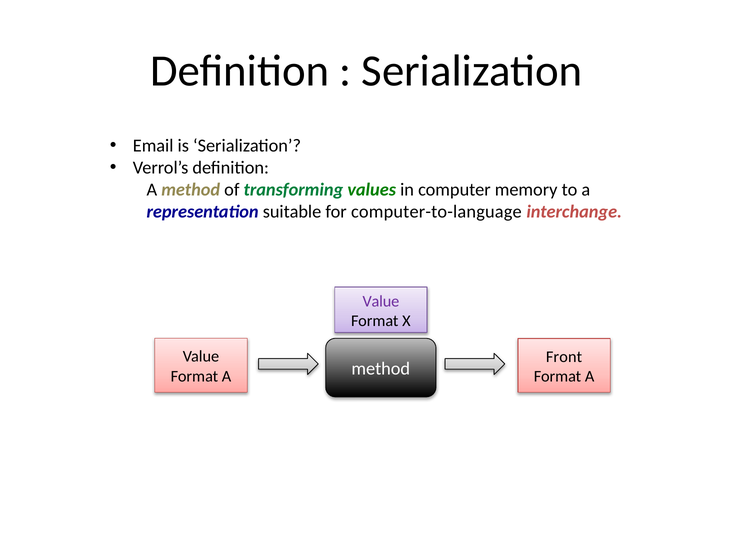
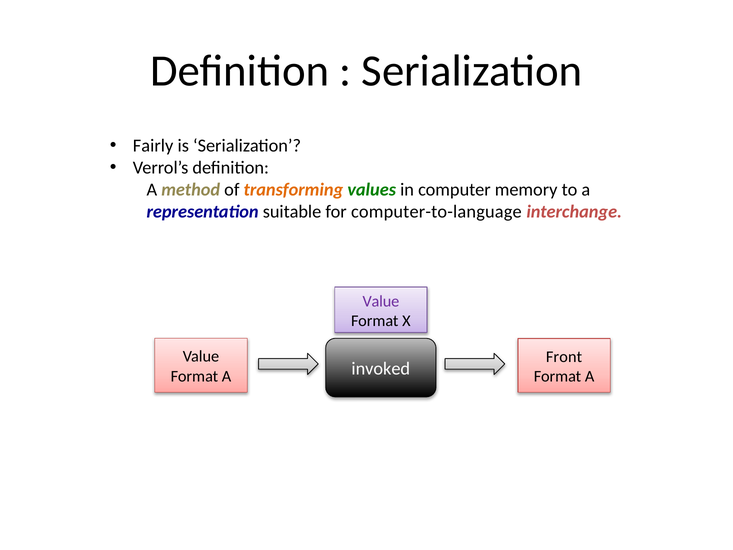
Email: Email -> Fairly (153, 146)
transforming colour: green -> orange (293, 190)
method: method -> invoked (381, 369)
